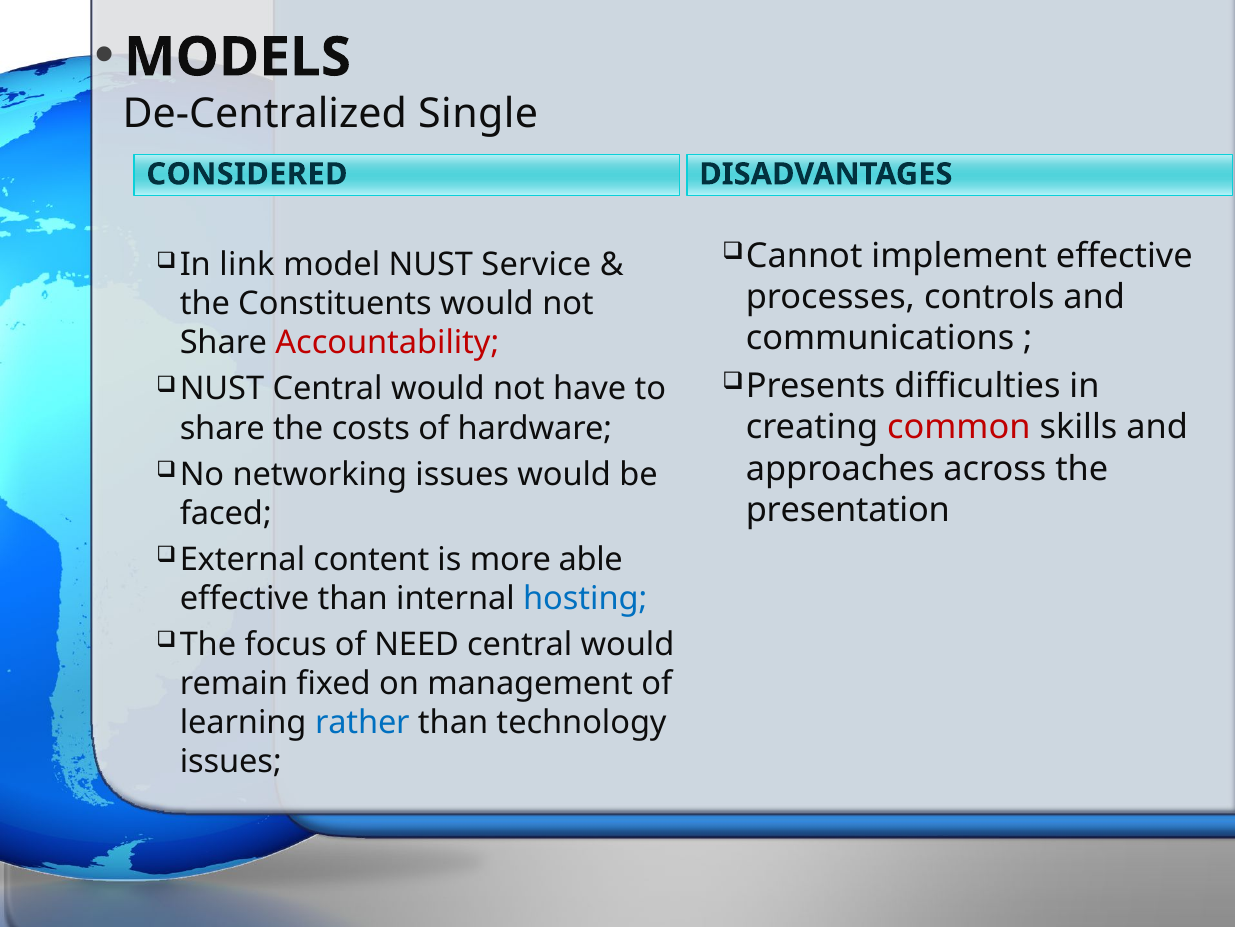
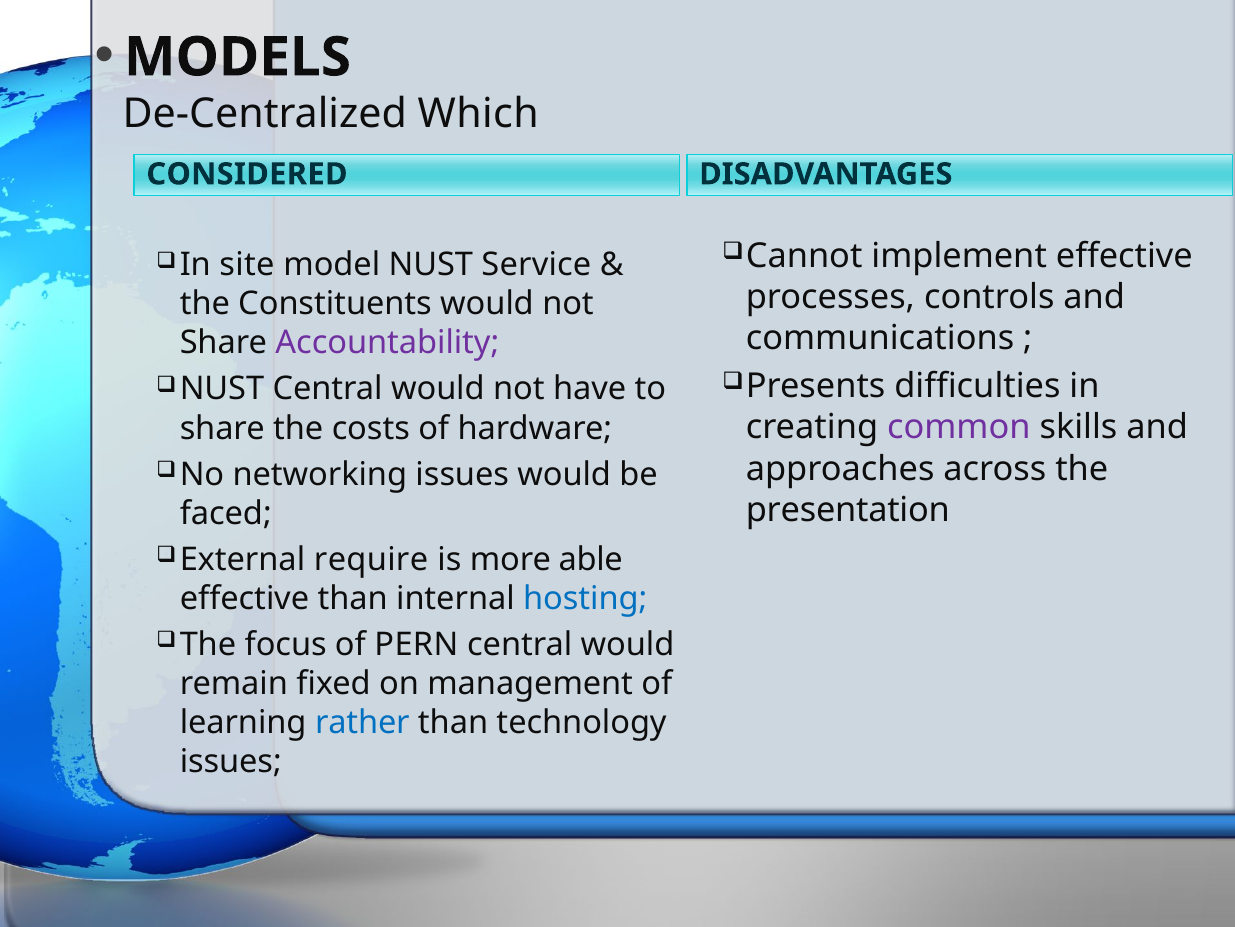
Single: Single -> Which (478, 114)
link: link -> site (247, 265)
Accountability colour: red -> purple (387, 343)
common colour: red -> purple (959, 427)
content: content -> require (371, 559)
NEED: NEED -> PERN (416, 644)
